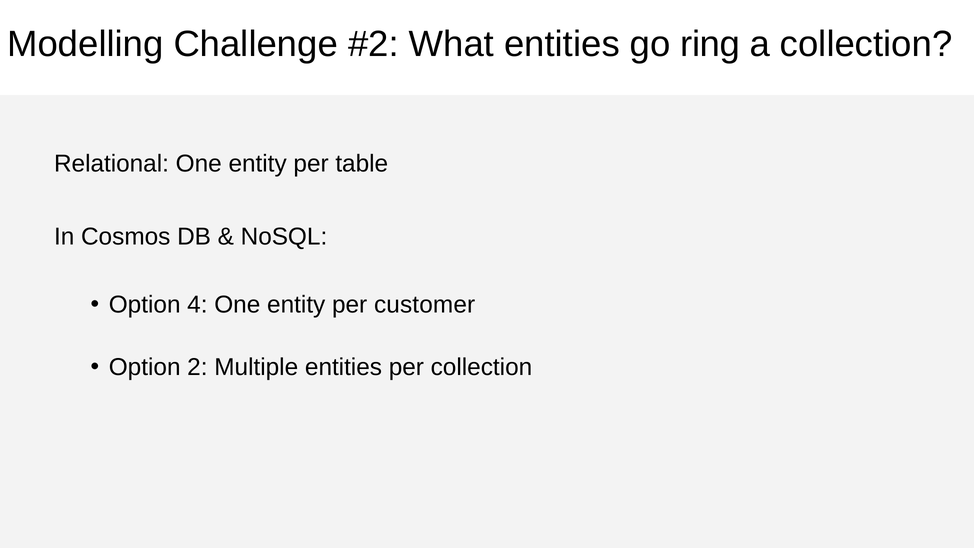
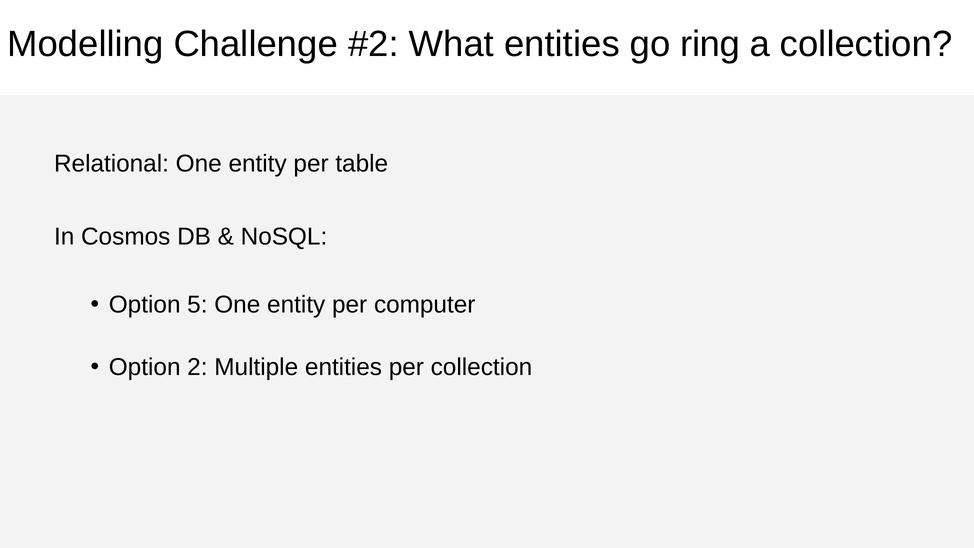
4: 4 -> 5 (197, 305)
customer: customer -> computer (425, 305)
